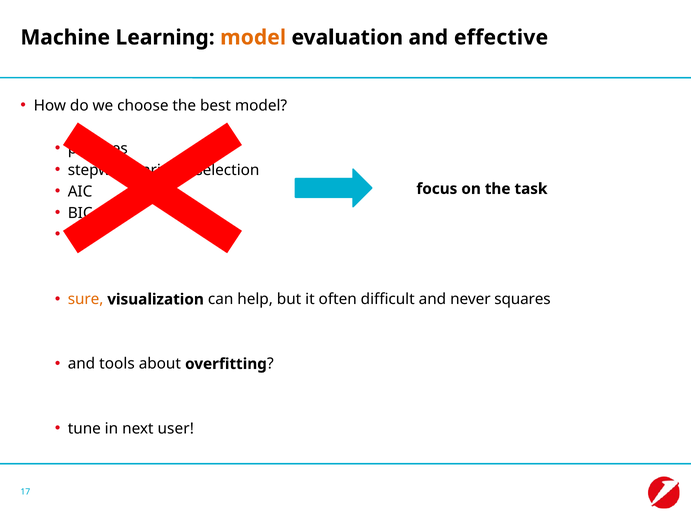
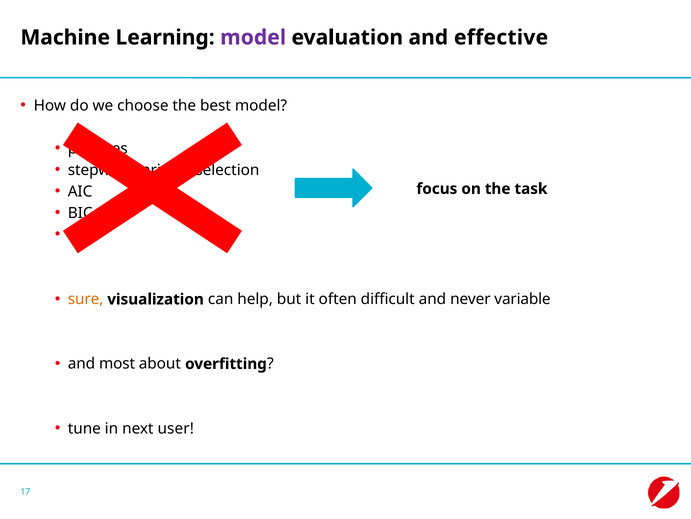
model colour: orange -> purple (253, 37)
never squares: squares -> variable (523, 299)
tools: tools -> most (117, 363)
